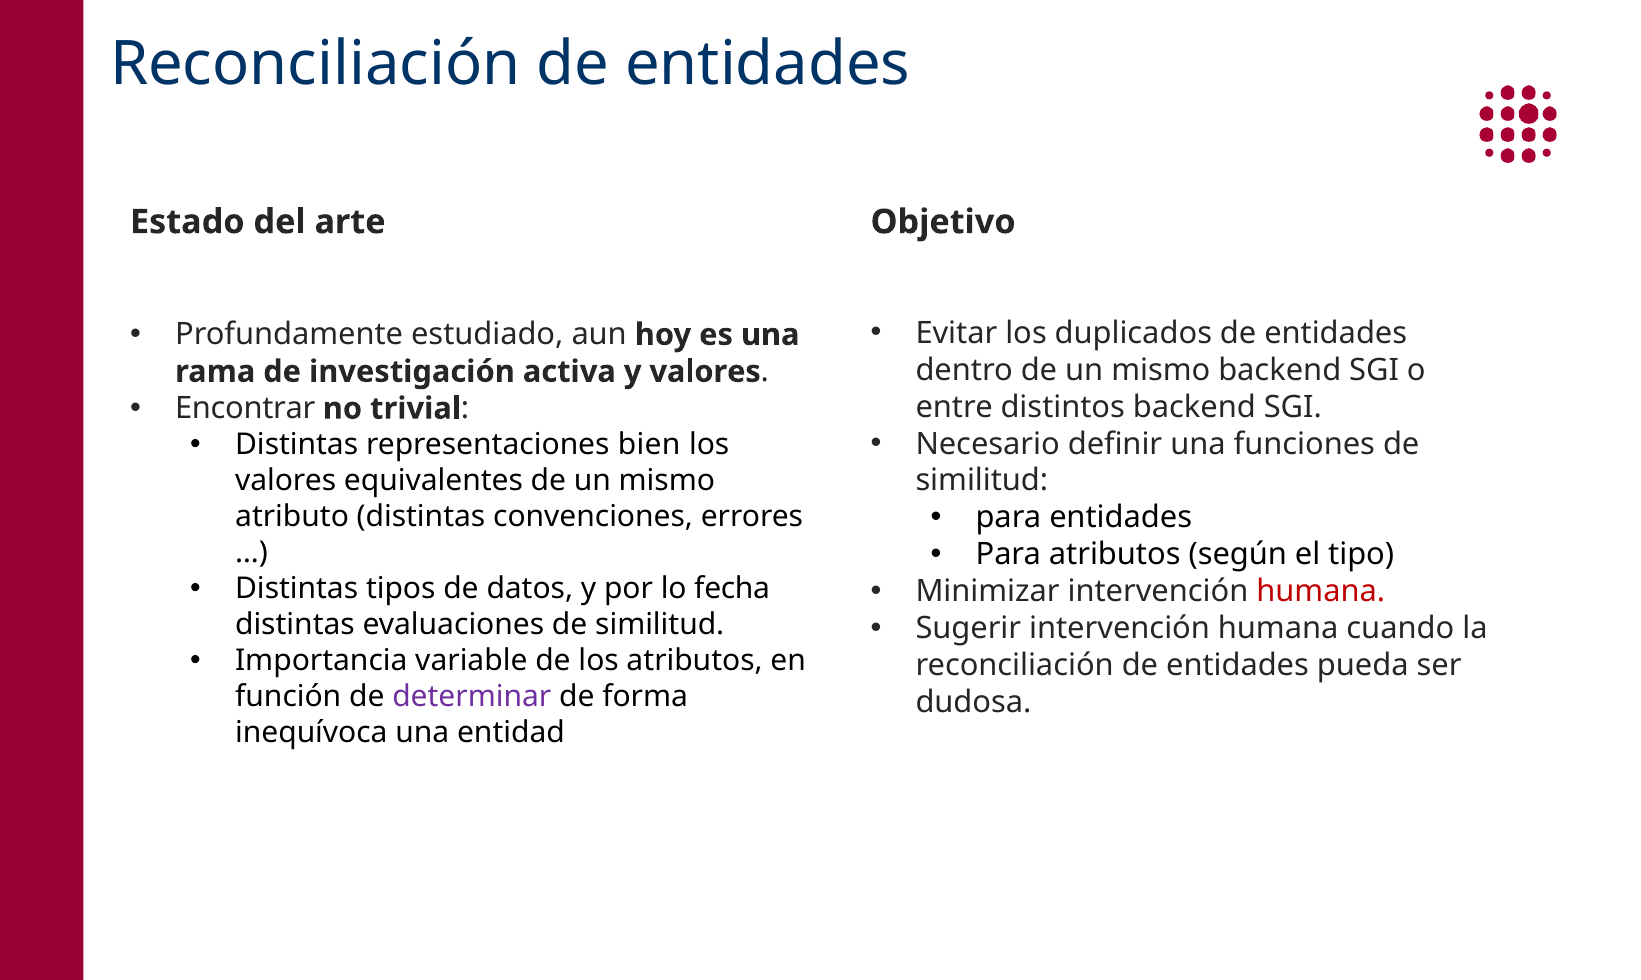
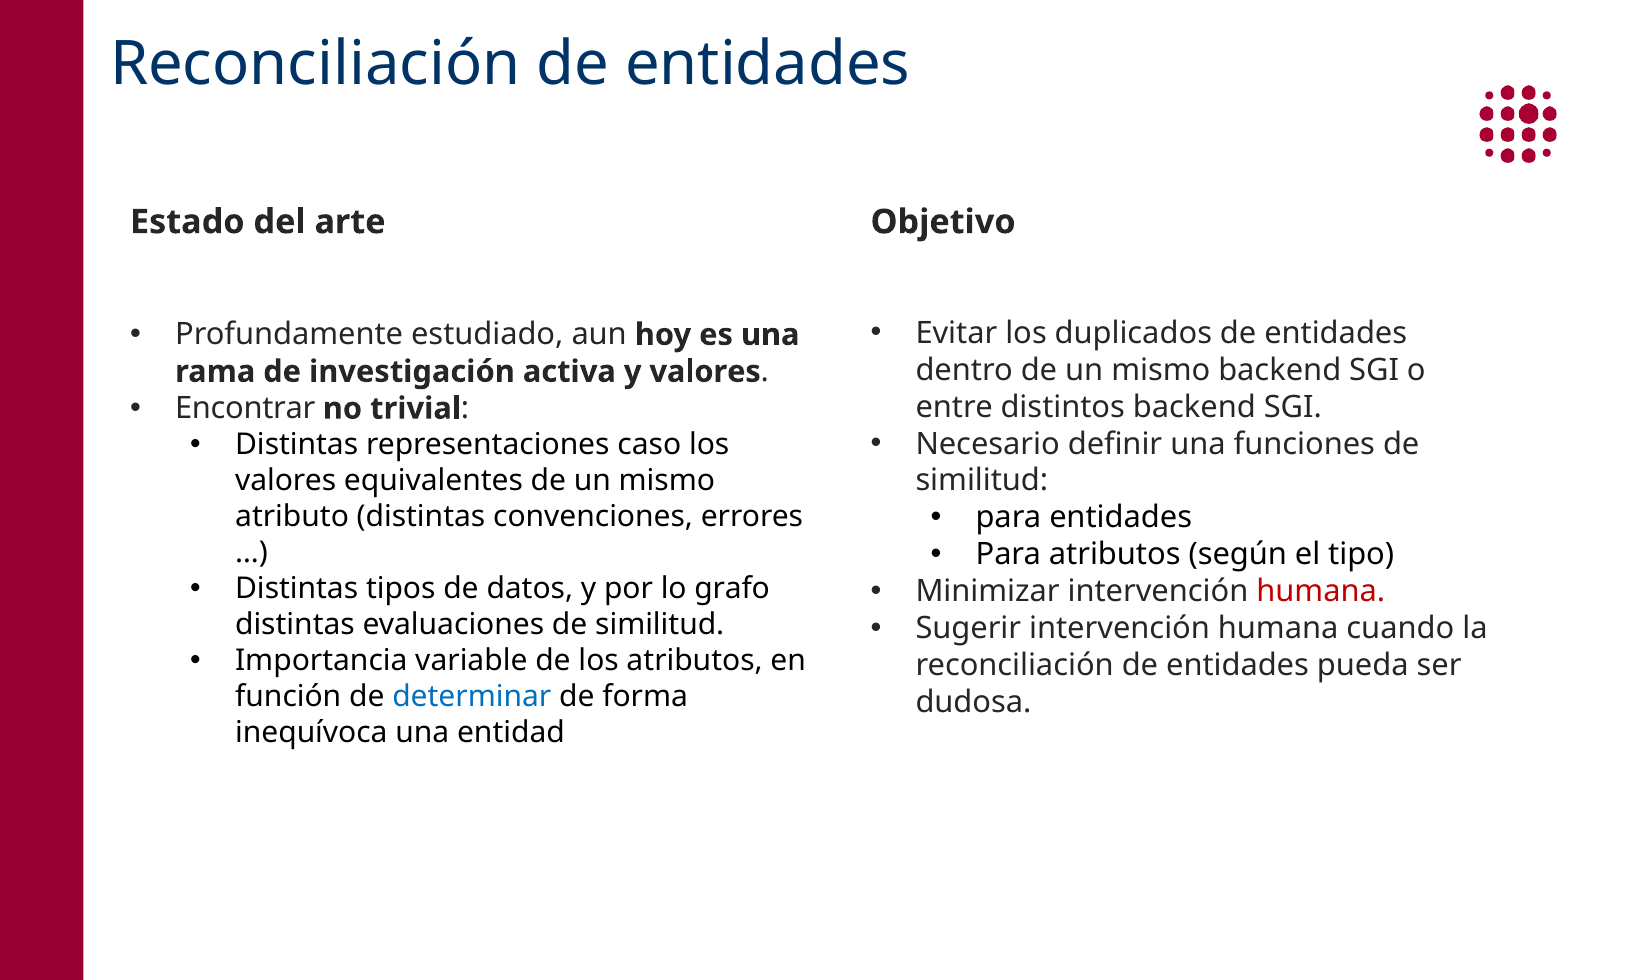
bien: bien -> caso (649, 445)
fecha: fecha -> grafo (732, 589)
determinar colour: purple -> blue (472, 697)
